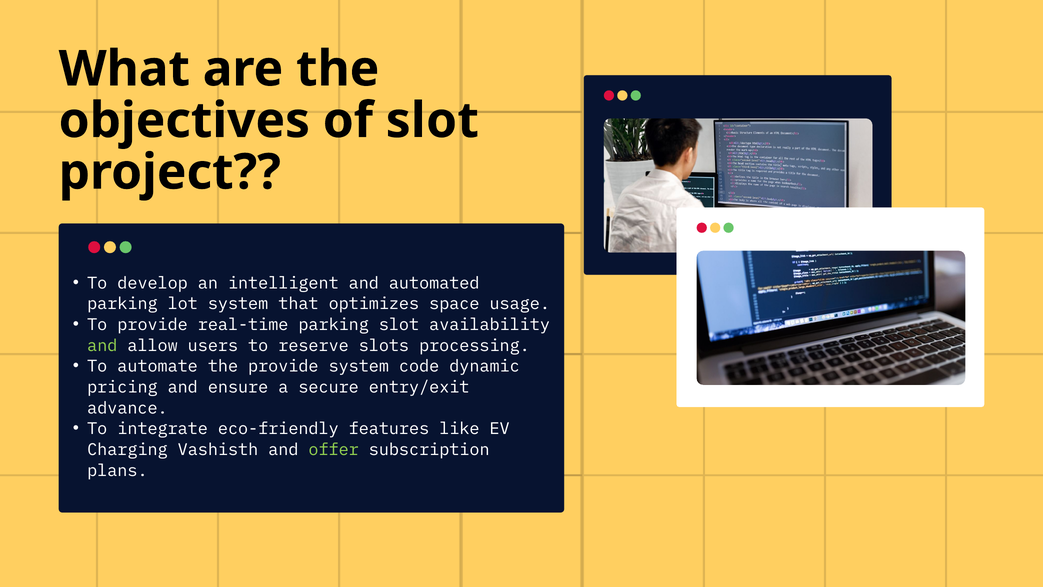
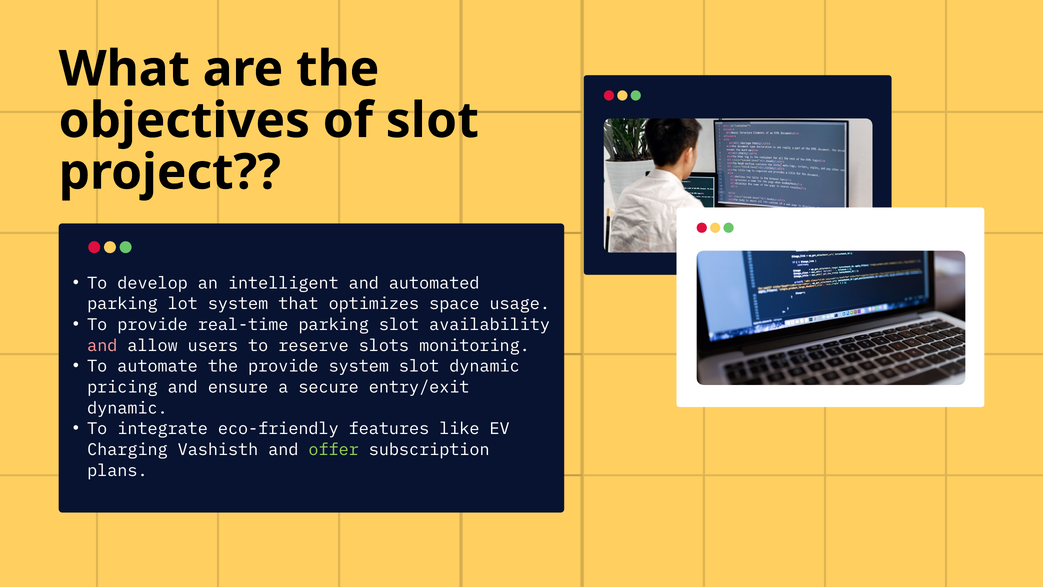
and colour: light green -> pink (102, 345)
processing: processing -> monitoring (474, 345)
system code: code -> slot (419, 366)
advance: advance -> dynamic (127, 408)
